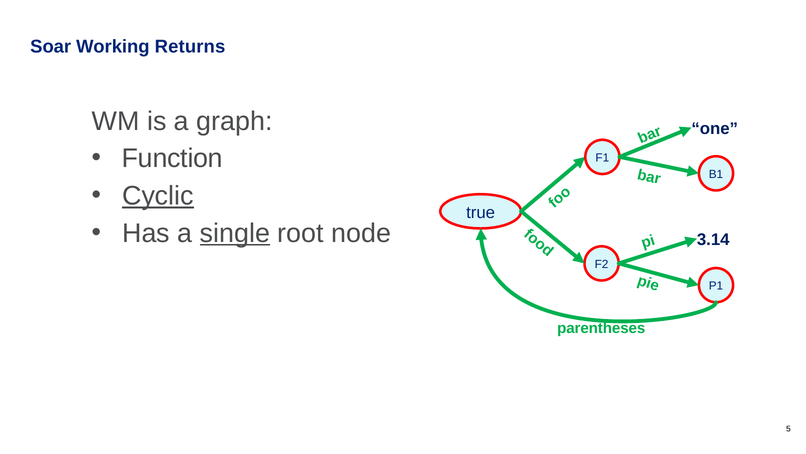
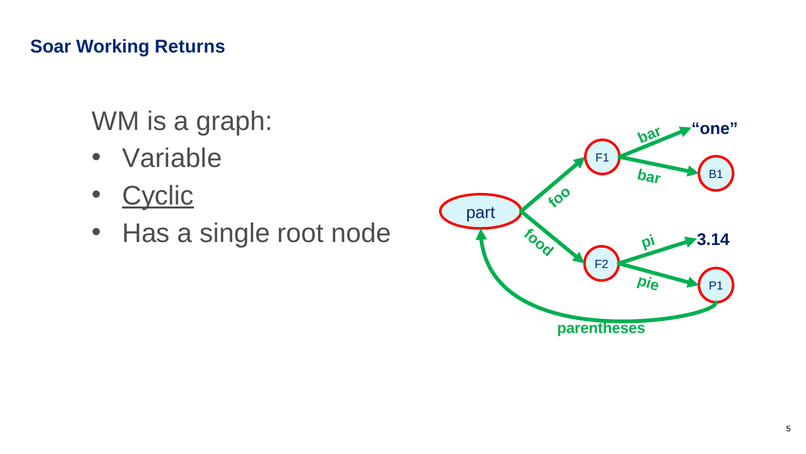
Function: Function -> Variable (172, 158)
true: true -> part (481, 212)
single underline: present -> none (235, 233)
